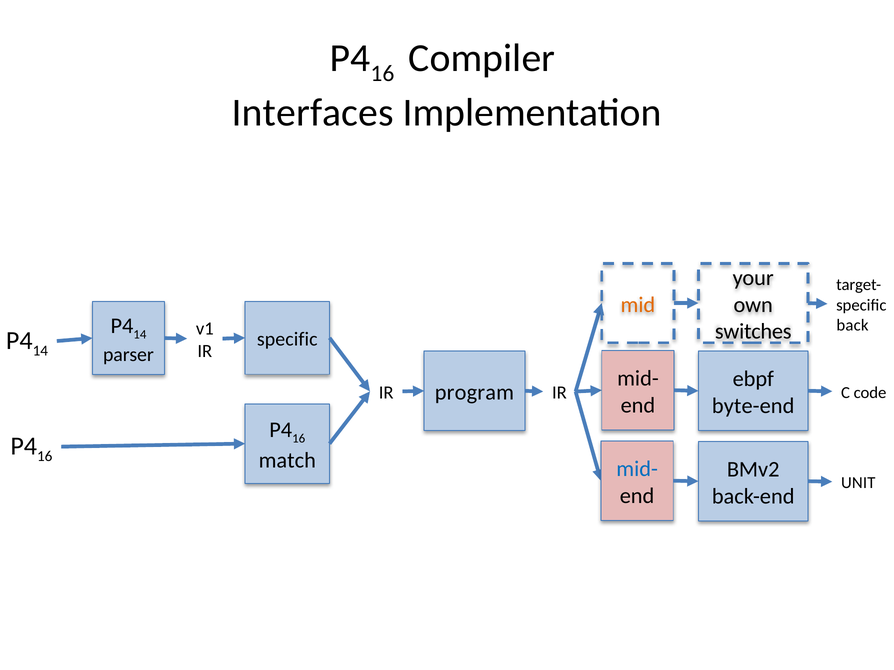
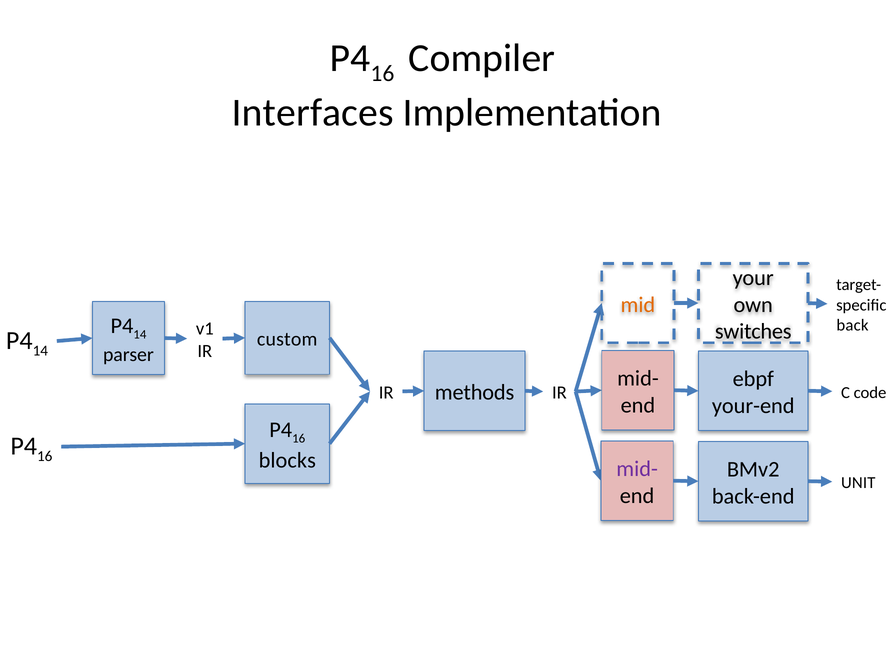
specific: specific -> custom (287, 340)
program: program -> methods (475, 393)
byte-end: byte-end -> your-end (753, 406)
match: match -> blocks (287, 461)
mid- colour: blue -> purple (637, 469)
